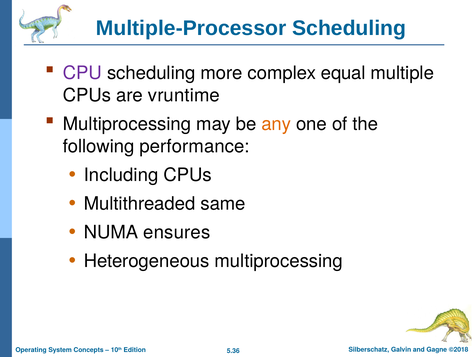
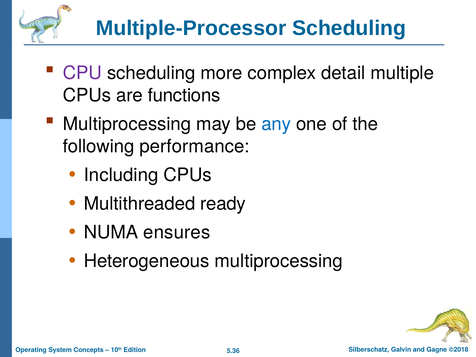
equal: equal -> detail (343, 73)
vruntime: vruntime -> functions (184, 95)
any colour: orange -> blue (276, 124)
same: same -> ready (223, 204)
